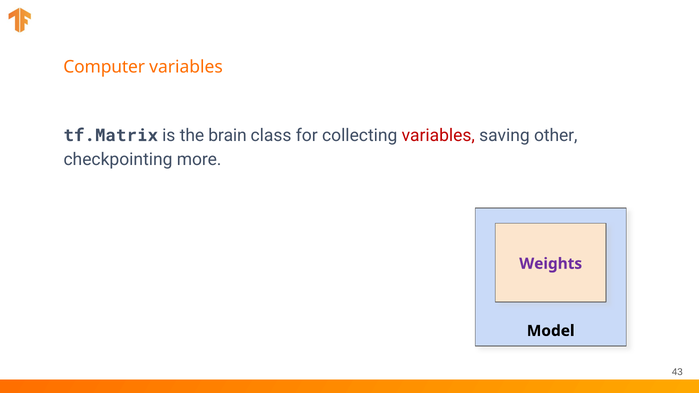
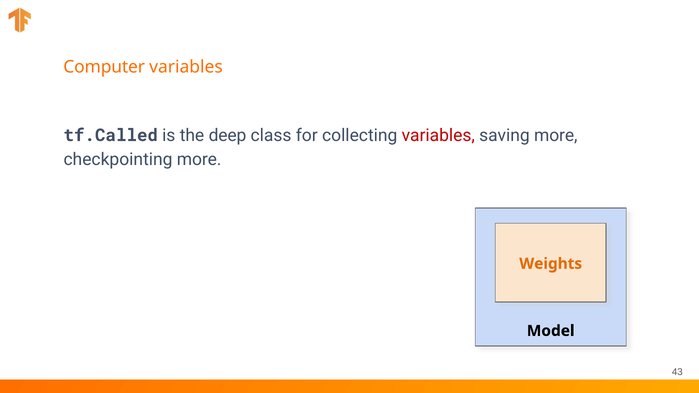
tf.Matrix: tf.Matrix -> tf.Called (111, 135)
brain: brain -> deep (227, 135)
saving other: other -> more (556, 135)
Weights colour: purple -> orange (551, 264)
